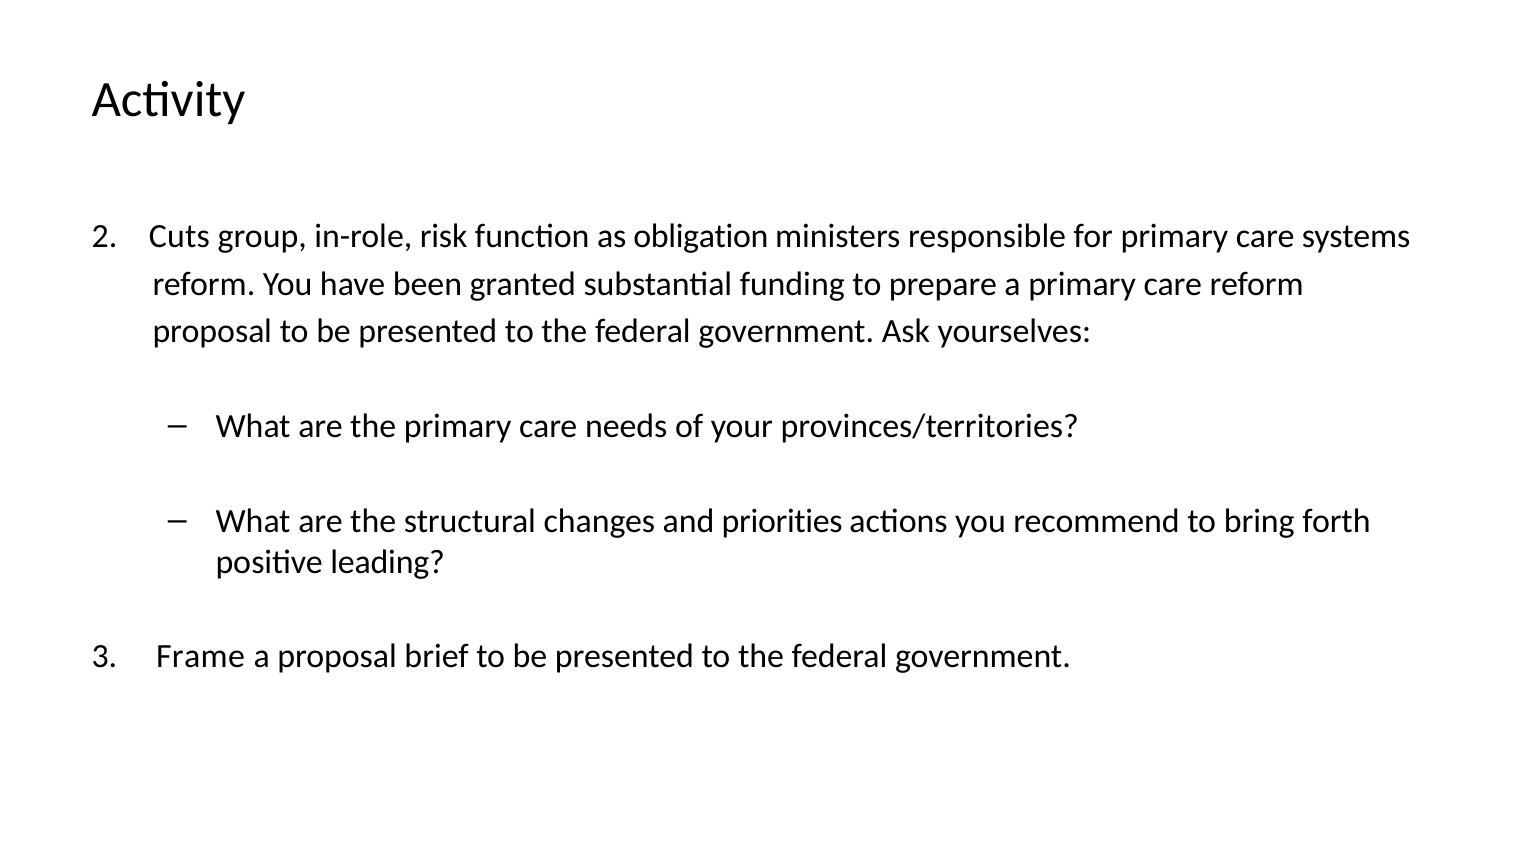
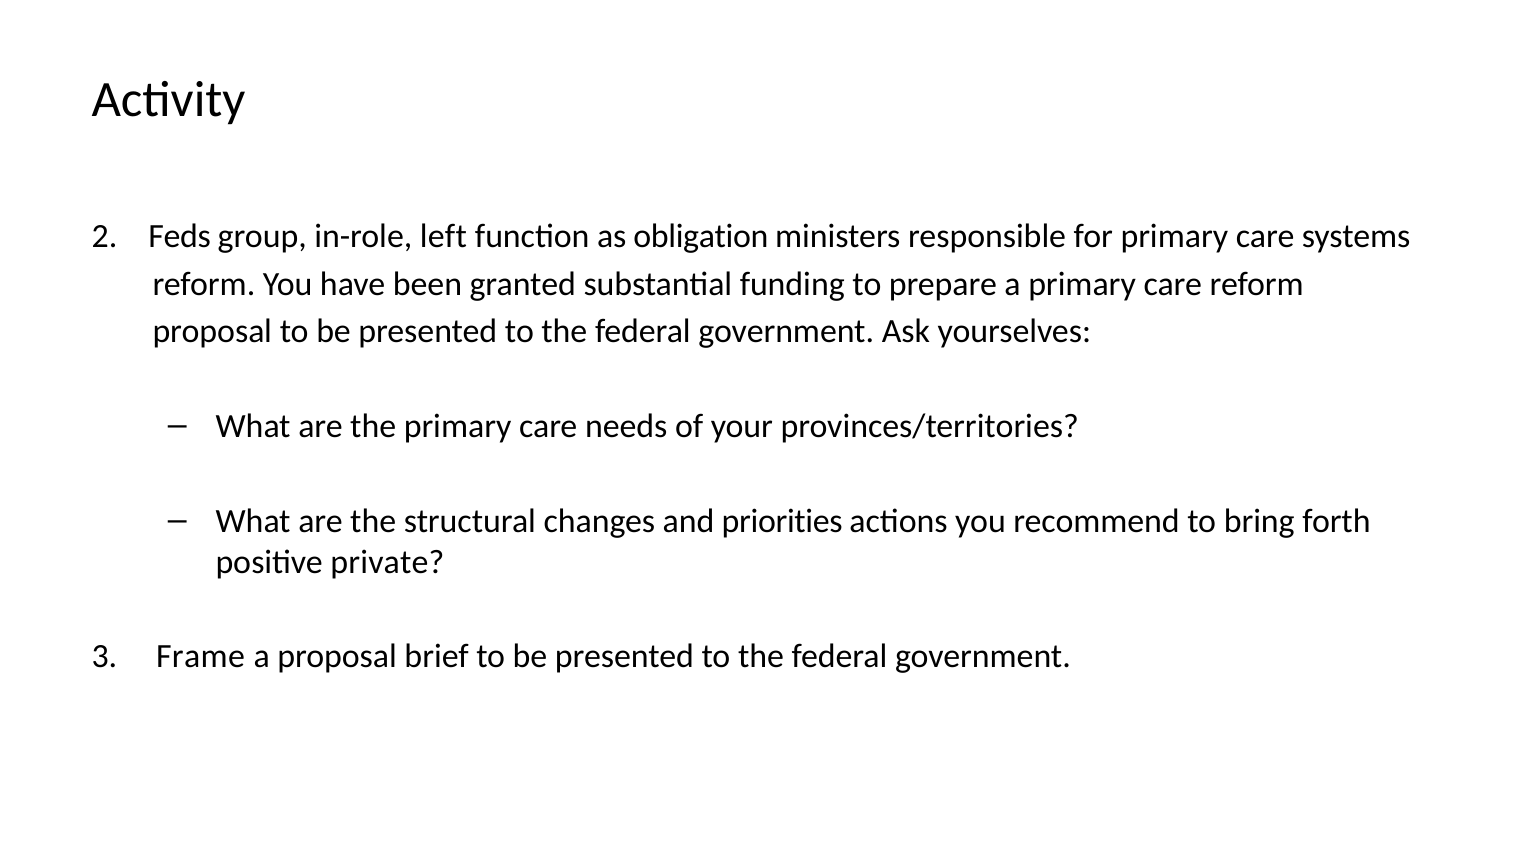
Cuts: Cuts -> Feds (180, 237)
risk: risk -> left (443, 237)
leading: leading -> private (387, 562)
